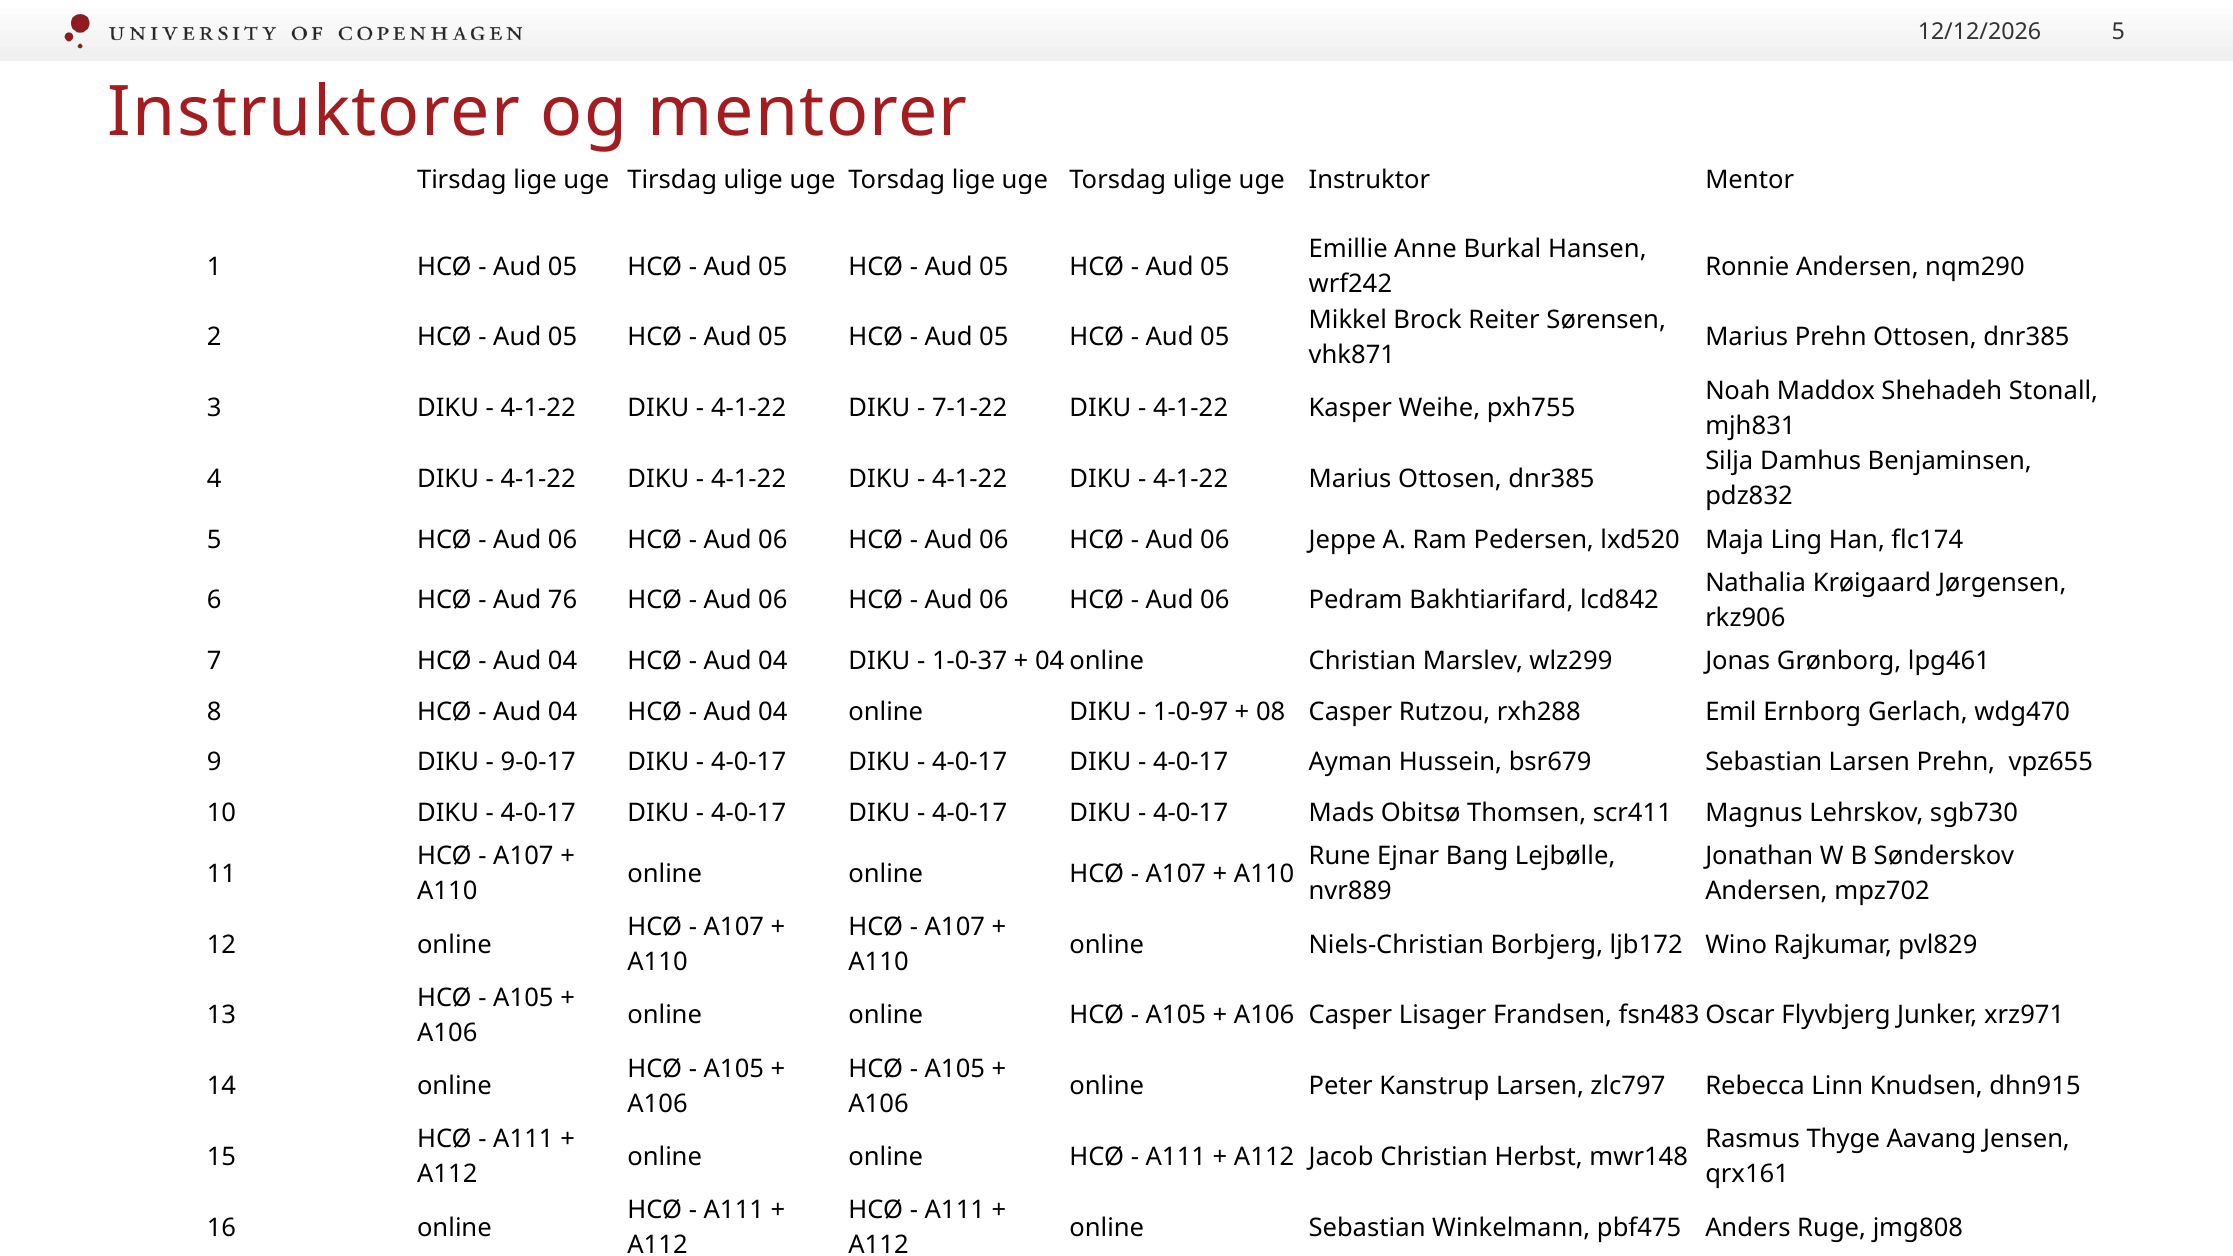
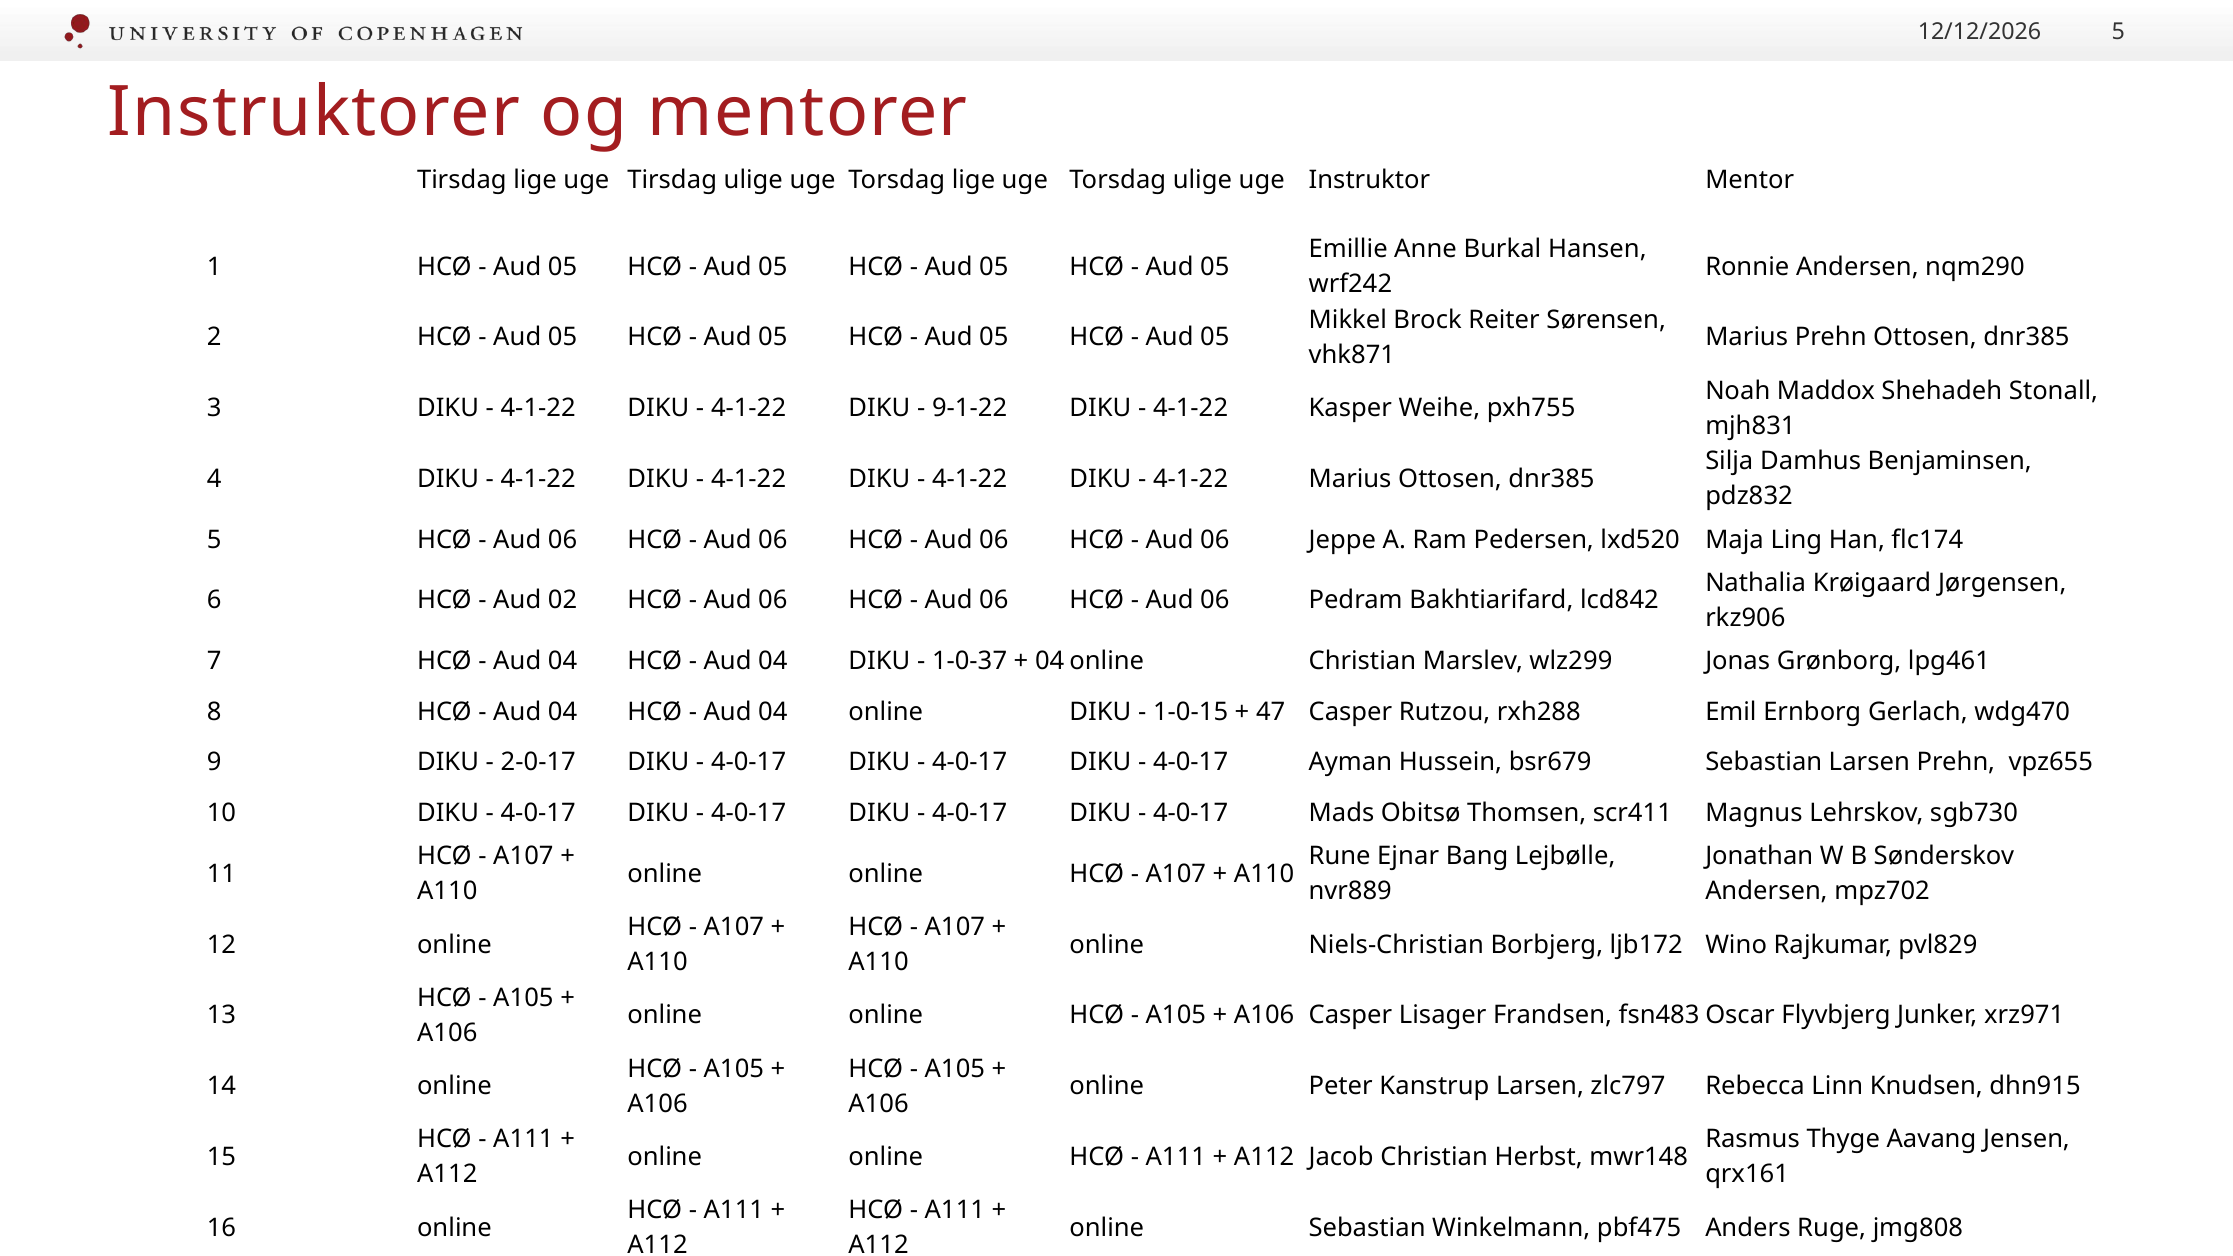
7-1-22: 7-1-22 -> 9-1-22 (970, 408)
76: 76 -> 02 (563, 600)
1-0-97: 1-0-97 -> 1-0-15 (1191, 712)
08: 08 -> 47 (1271, 712)
9-0-17: 9-0-17 -> 2-0-17 (538, 763)
